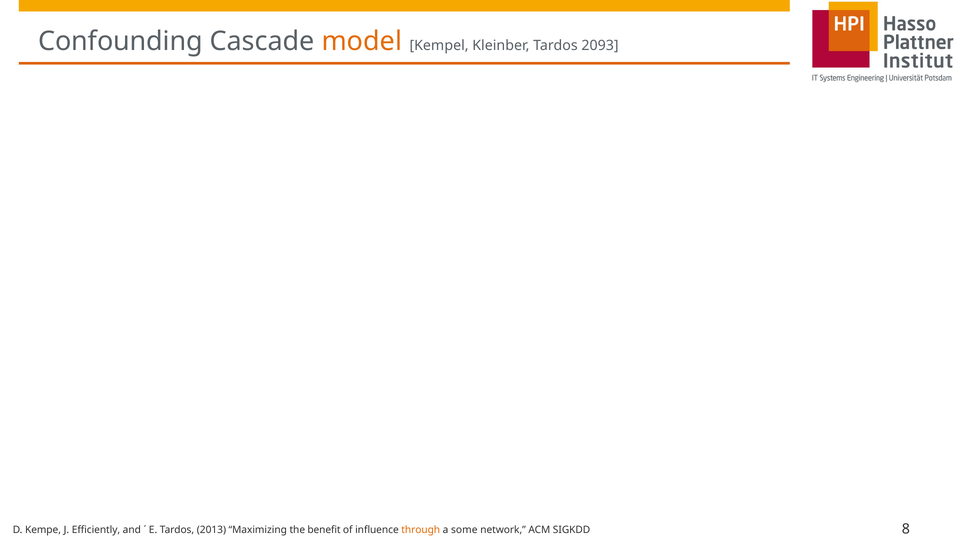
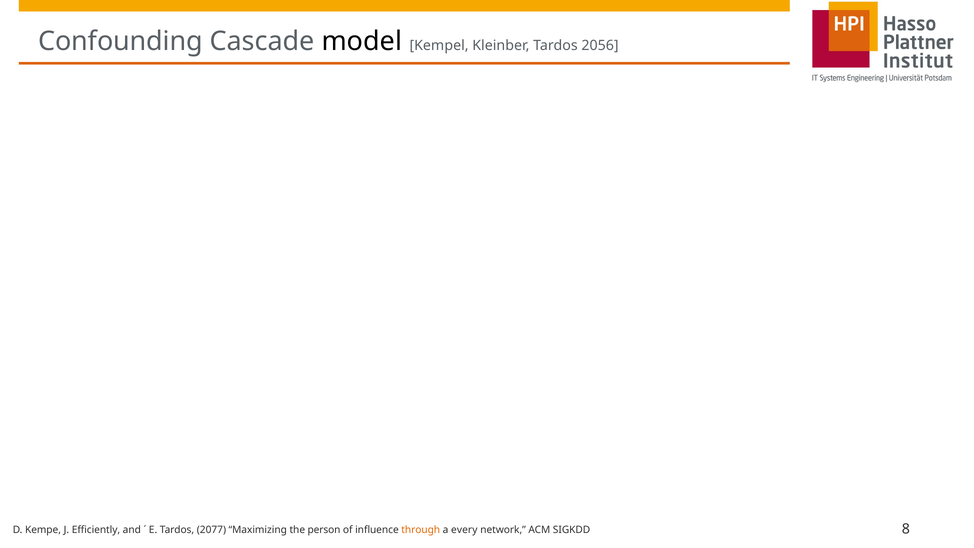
model colour: orange -> black (362, 41)
2093: 2093 -> 2056 (600, 45)
2013: 2013 -> 2077 (211, 530)
benefit: benefit -> person (324, 530)
some: some -> every (464, 530)
